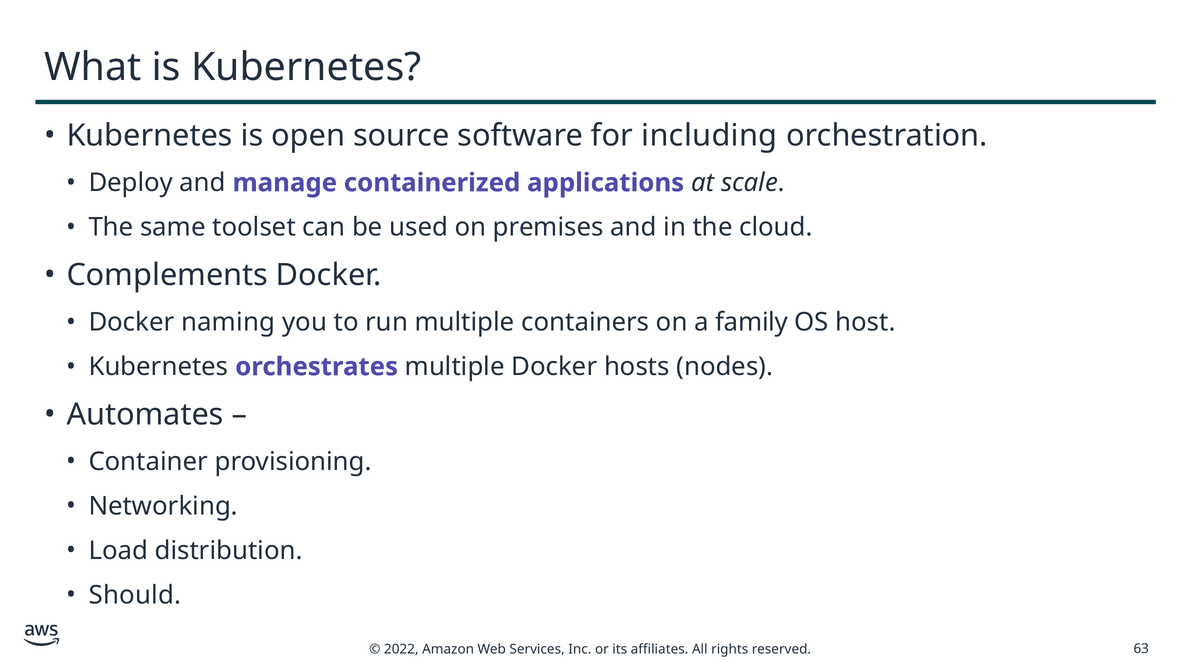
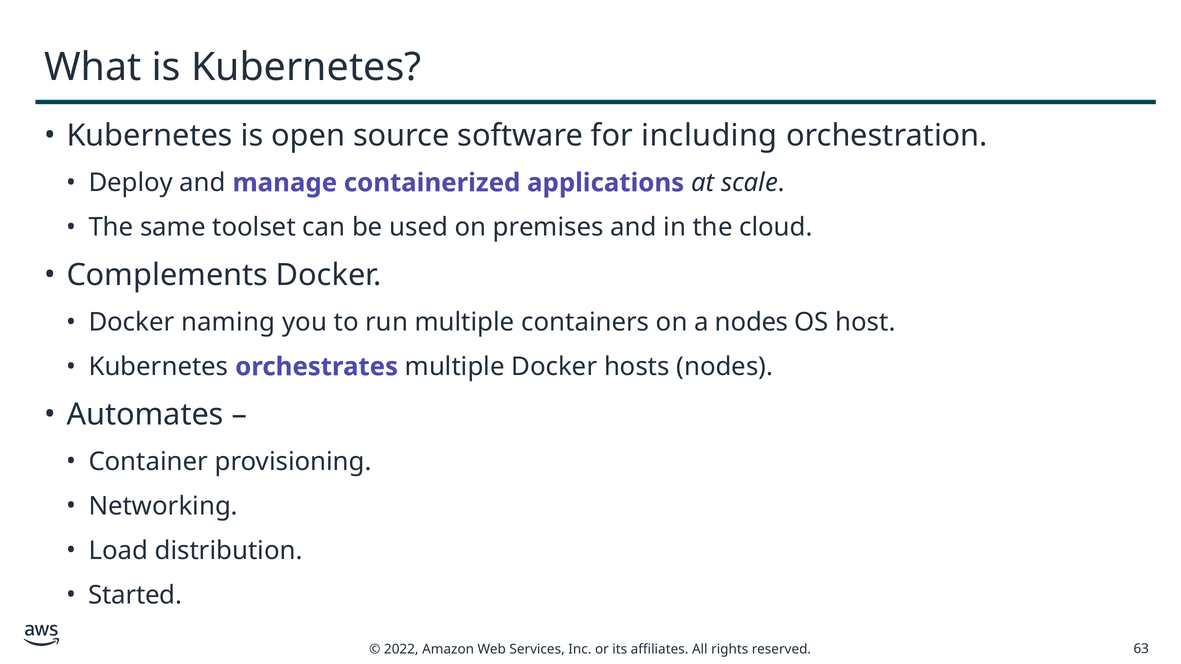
a family: family -> nodes (752, 322)
Should: Should -> Started (135, 595)
